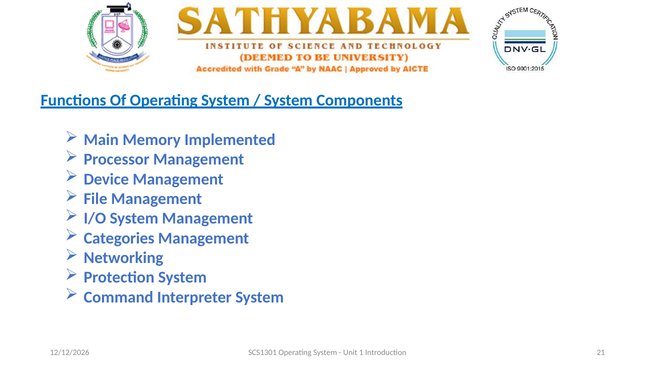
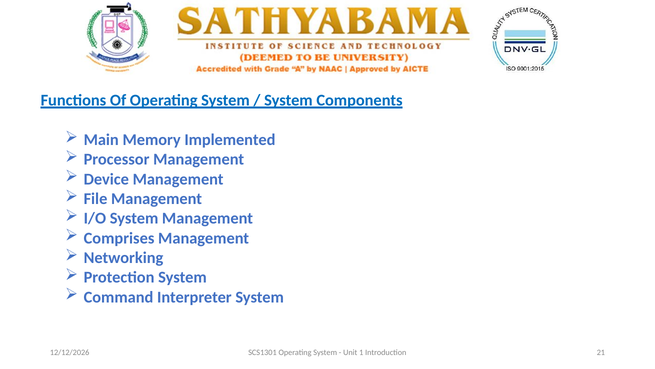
Categories: Categories -> Comprises (119, 238)
